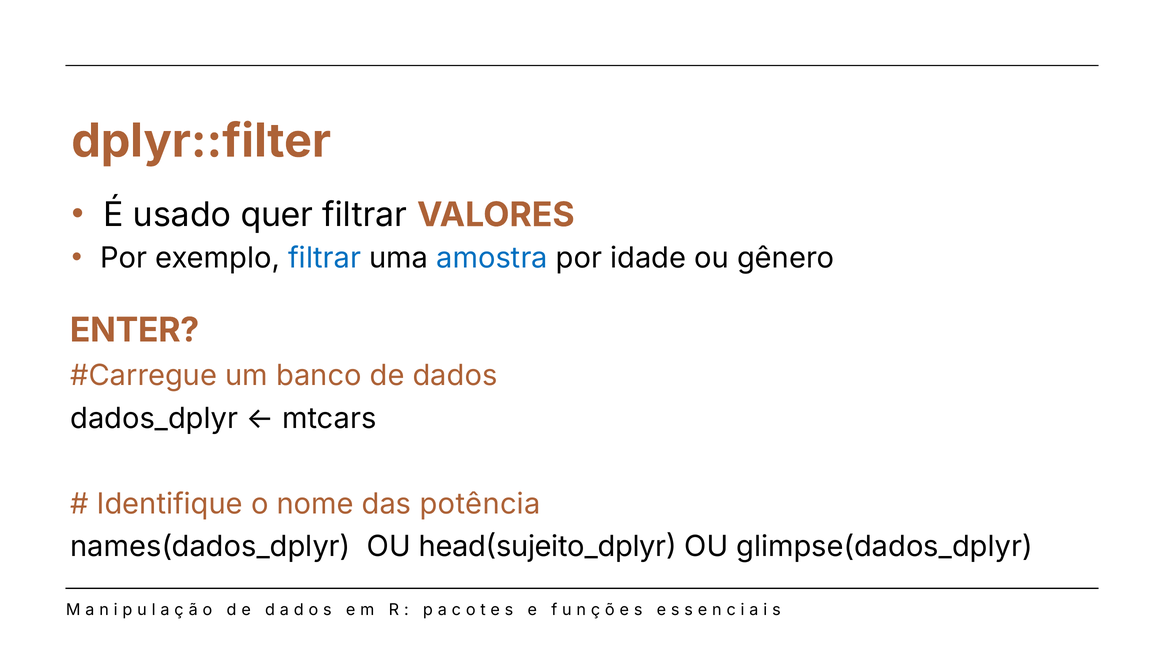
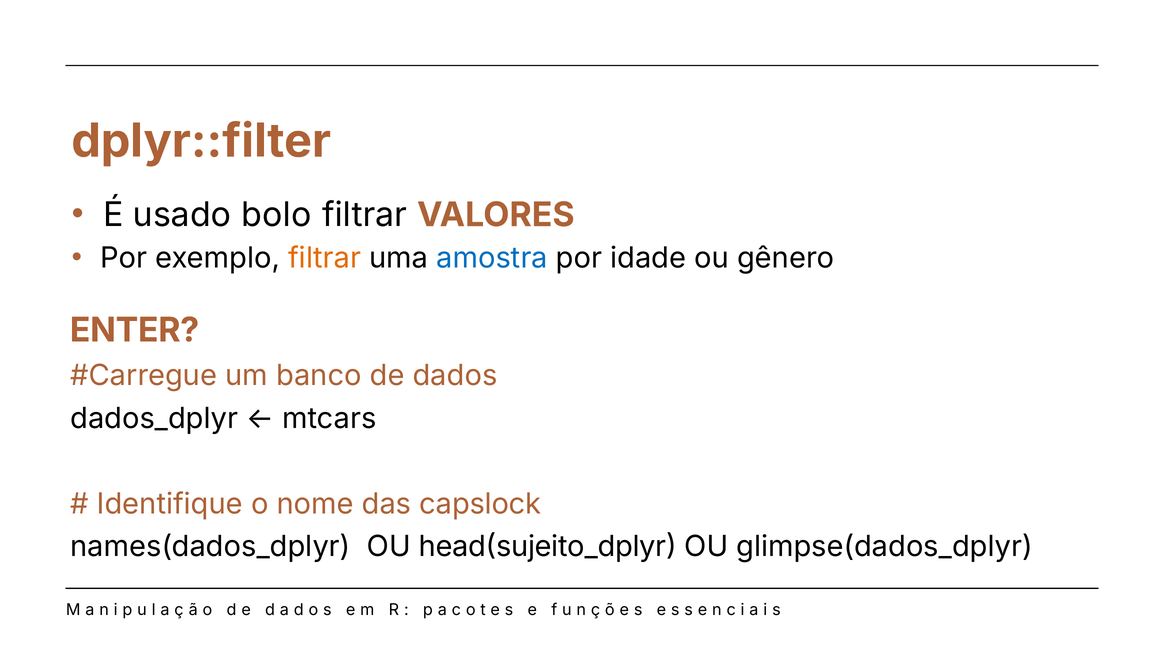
quer: quer -> bolo (276, 215)
filtrar colour: blue -> orange (325, 258)
potência: potência -> capslock (480, 504)
